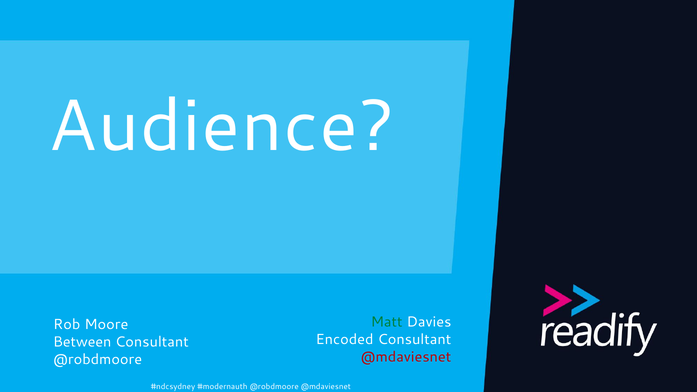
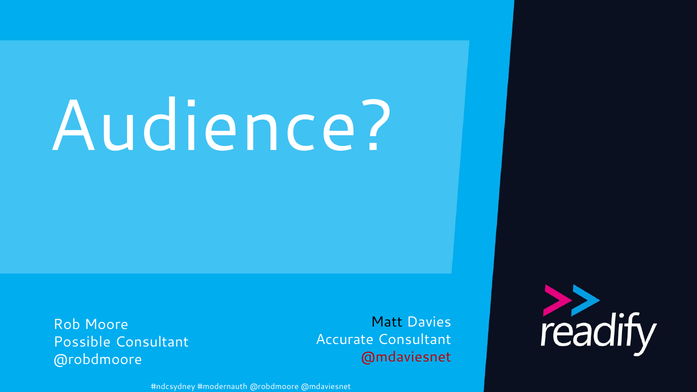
Matt colour: green -> black (387, 322)
Encoded: Encoded -> Accurate (345, 340)
Between: Between -> Possible (82, 342)
